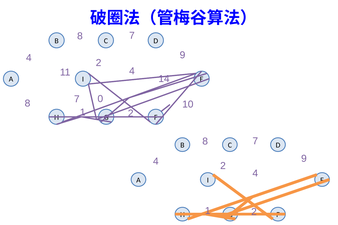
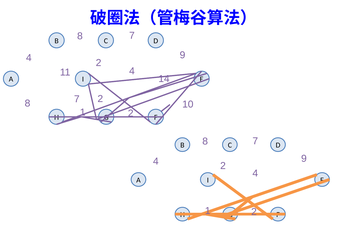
7 0: 0 -> 2 (100, 99)
